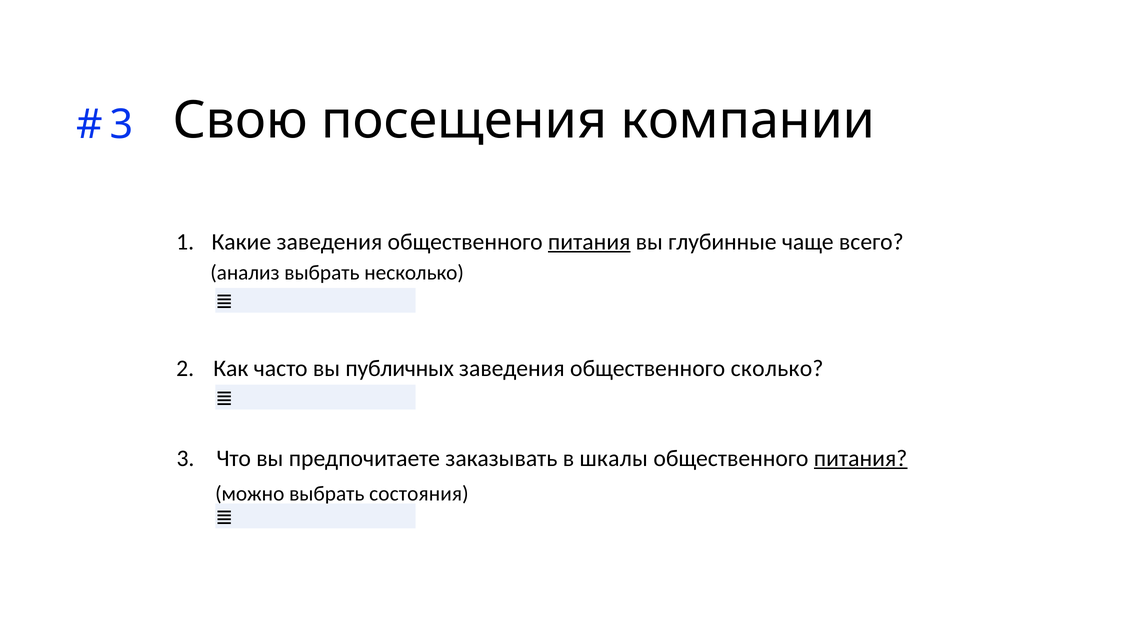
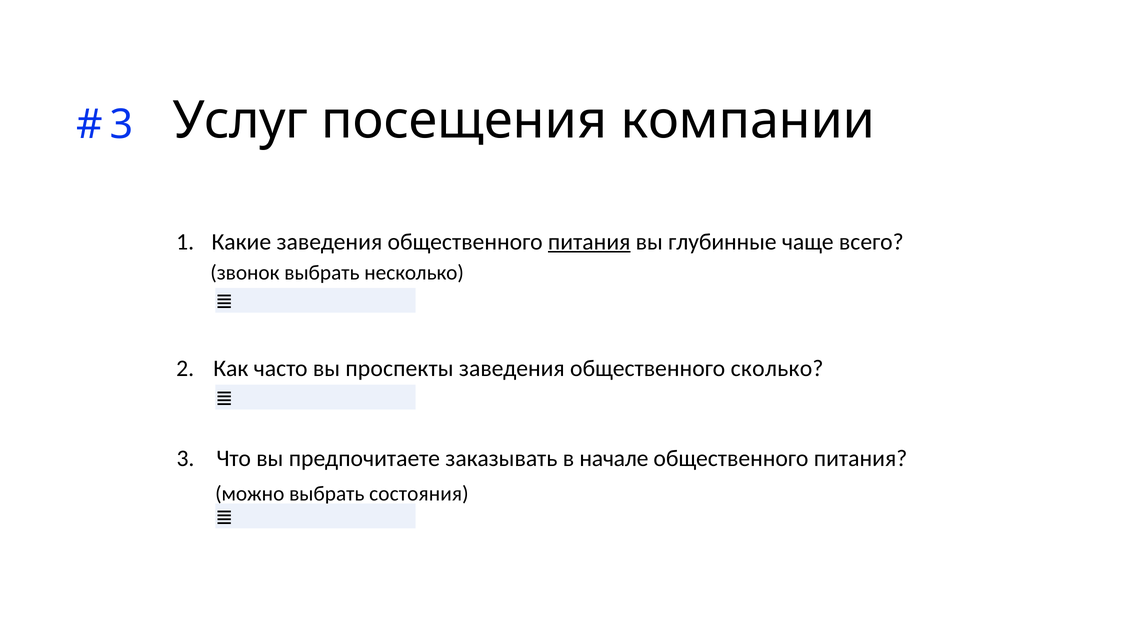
Свою: Свою -> Услуг (240, 121)
анализ: анализ -> звонок (245, 273)
публичных: публичных -> проспекты (400, 369)
шкалы: шкалы -> начале (614, 458)
питания underline: present -> none (861, 458)
